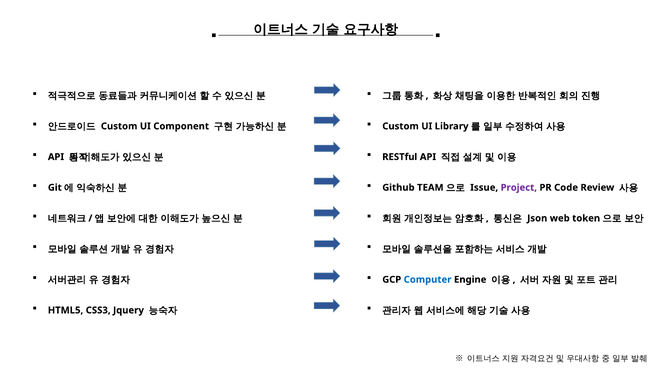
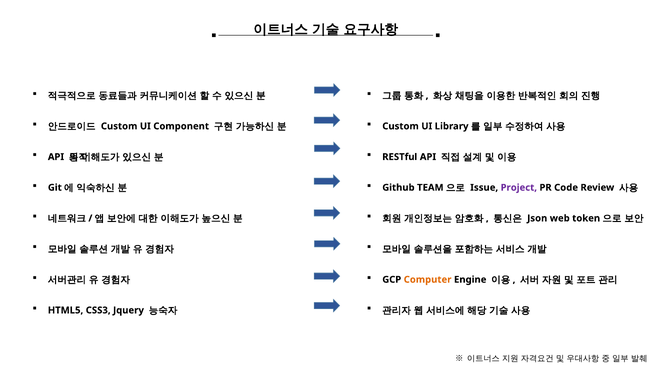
Computer colour: blue -> orange (428, 279)
